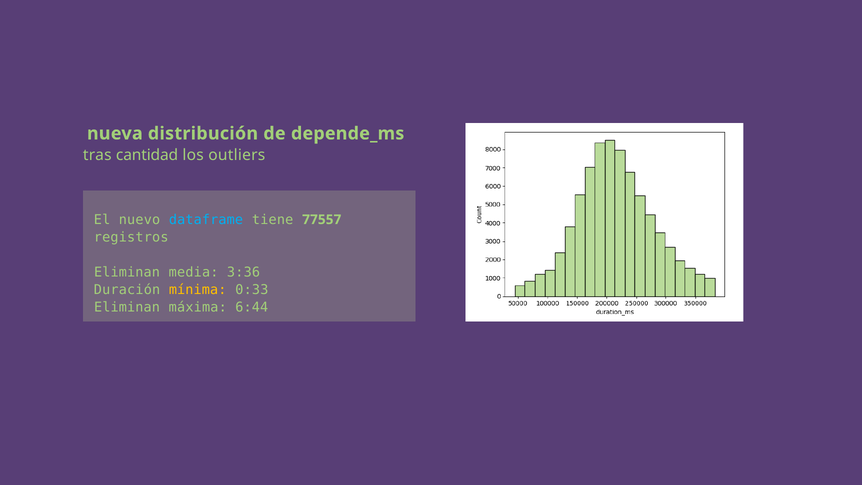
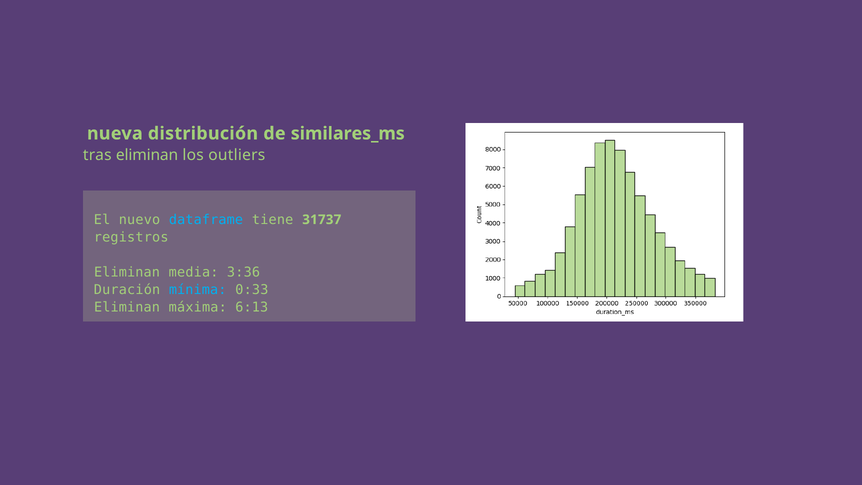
depende_ms: depende_ms -> similares_ms (348, 133)
tras cantidad: cantidad -> eliminan (147, 155)
77557: 77557 -> 31737 (322, 220)
mínima colour: yellow -> light blue (198, 290)
6:44: 6:44 -> 6:13 (252, 307)
